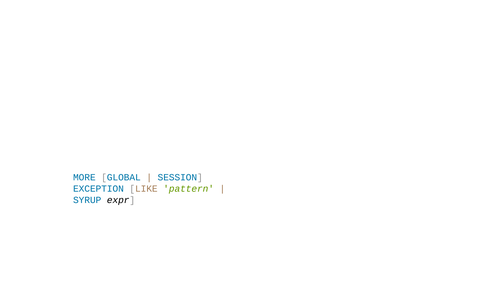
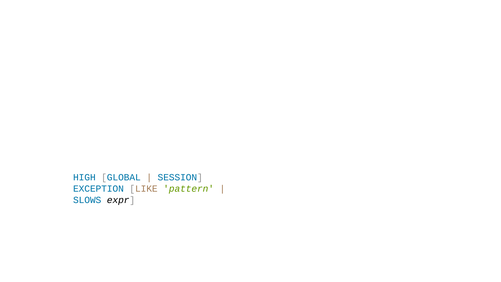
MORE: MORE -> HIGH (84, 177)
SYRUP: SYRUP -> SLOWS (87, 200)
